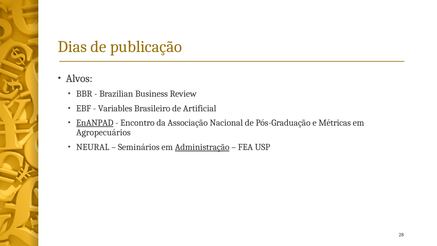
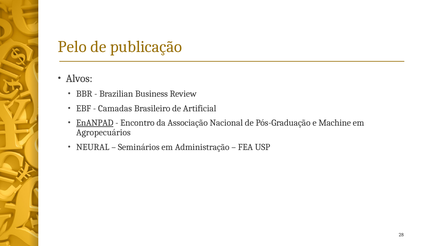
Dias: Dias -> Pelo (72, 47)
Variables: Variables -> Camadas (115, 108)
Métricas: Métricas -> Machine (335, 123)
Administração underline: present -> none (202, 147)
